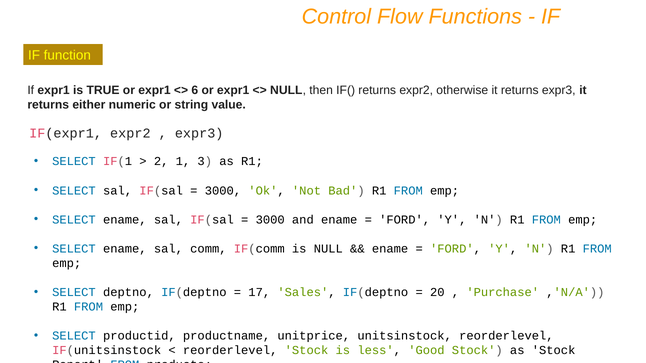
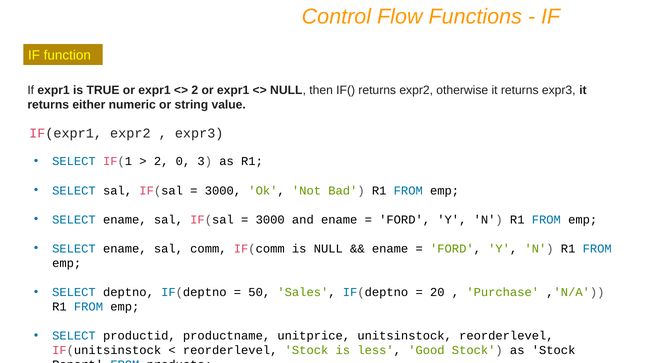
6: 6 -> 2 (195, 90)
1: 1 -> 0 (183, 162)
17: 17 -> 50 (259, 292)
